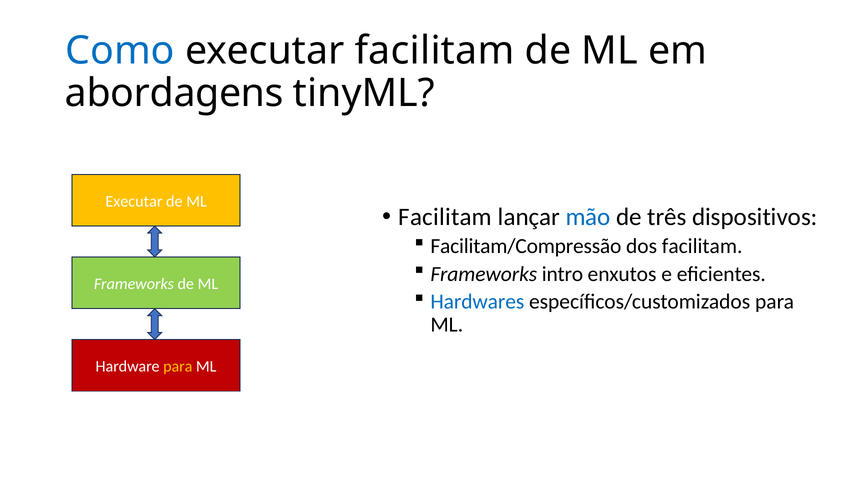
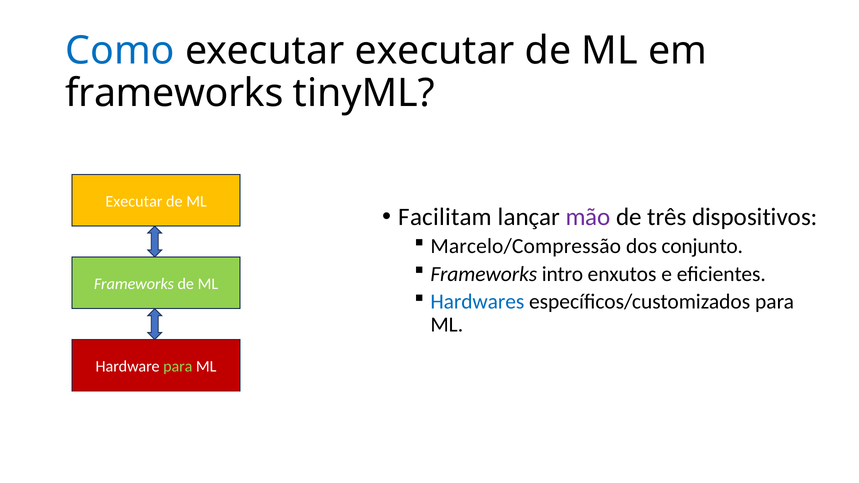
executar facilitam: facilitam -> executar (435, 51)
abordagens: abordagens -> frameworks (174, 93)
mão colour: blue -> purple (588, 217)
Facilitam/Compressão: Facilitam/Compressão -> Marcelo/Compressão (526, 246)
dos facilitam: facilitam -> conjunto (702, 246)
para colour: yellow -> light green (178, 367)
